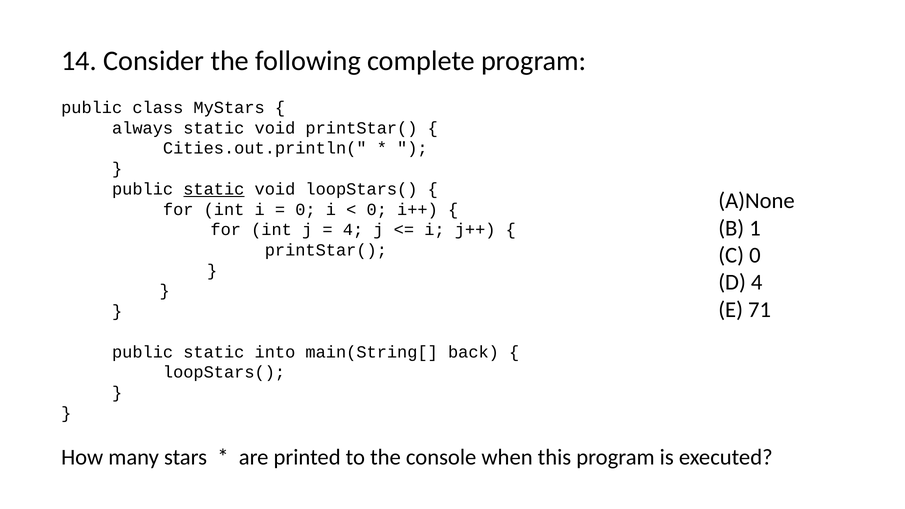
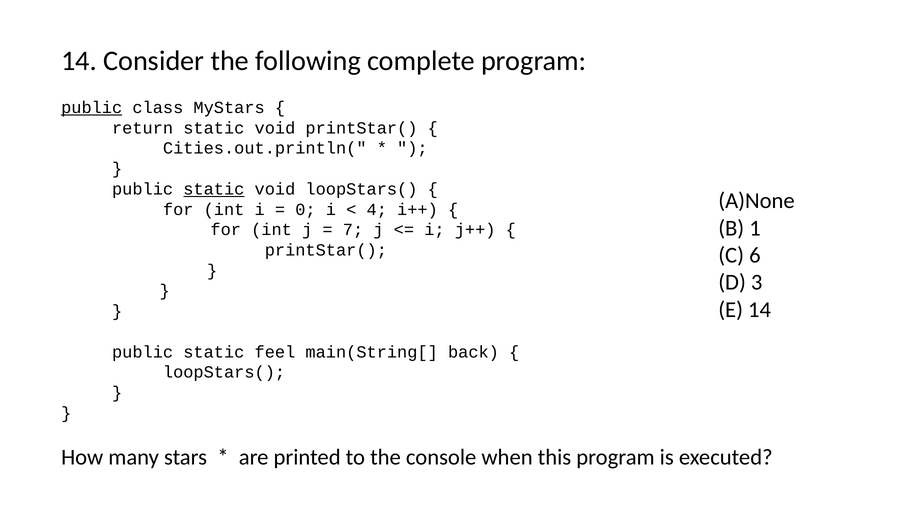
public underline: none -> present (92, 108)
always: always -> return (143, 128)
0: 0 -> 4 (377, 209)
4: 4 -> 7 (353, 230)
C 0: 0 -> 6 (755, 255)
D 4: 4 -> 3 (757, 282)
E 71: 71 -> 14 (760, 310)
into: into -> feel (275, 352)
